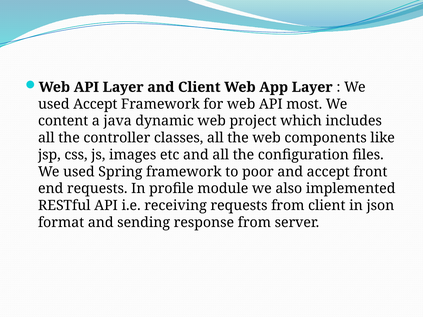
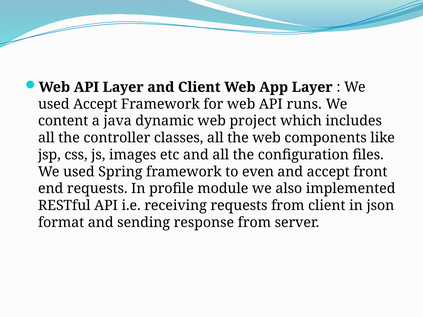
most: most -> runs (304, 104)
poor: poor -> even (258, 172)
